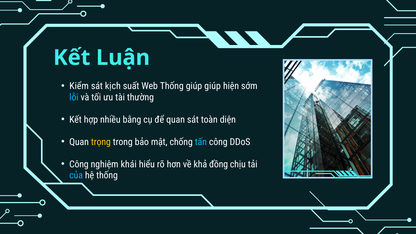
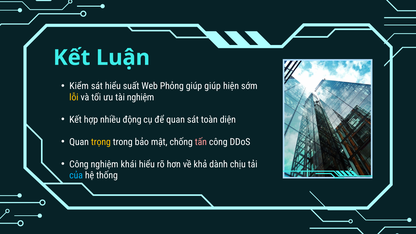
sát kịch: kịch -> hiểu (113, 86)
Web Thống: Thống -> Phỏng (172, 86)
lỗi colour: light blue -> yellow (74, 97)
tài thường: thường -> nghiệm (141, 97)
bằng: bằng -> động (132, 120)
tấn colour: light blue -> pink (201, 142)
đồng: đồng -> dành (219, 164)
